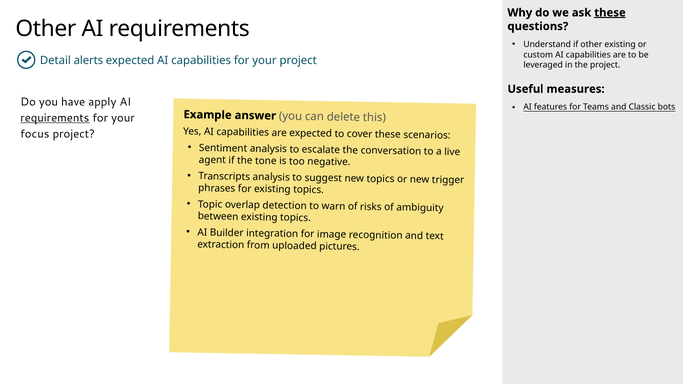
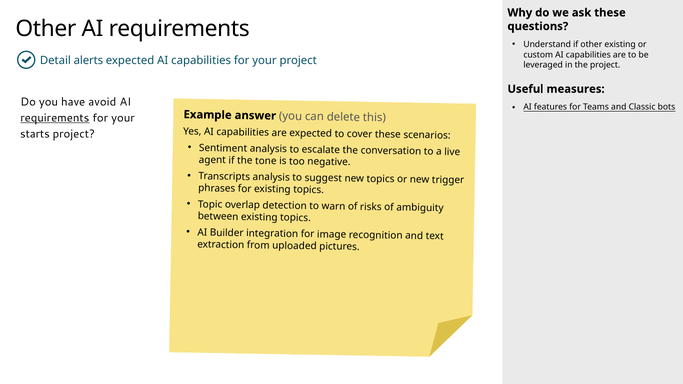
these underline: present -> none (610, 13)
apply: apply -> avoid (102, 102)
focus: focus -> starts (35, 134)
